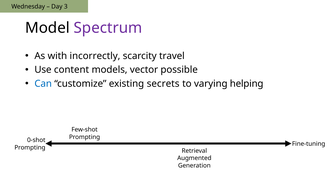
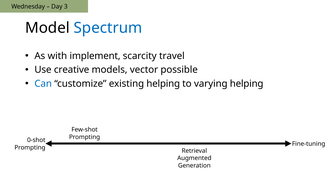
Spectrum colour: purple -> blue (108, 28)
incorrectly: incorrectly -> implement (95, 56)
content: content -> creative (72, 70)
existing secrets: secrets -> helping (163, 83)
